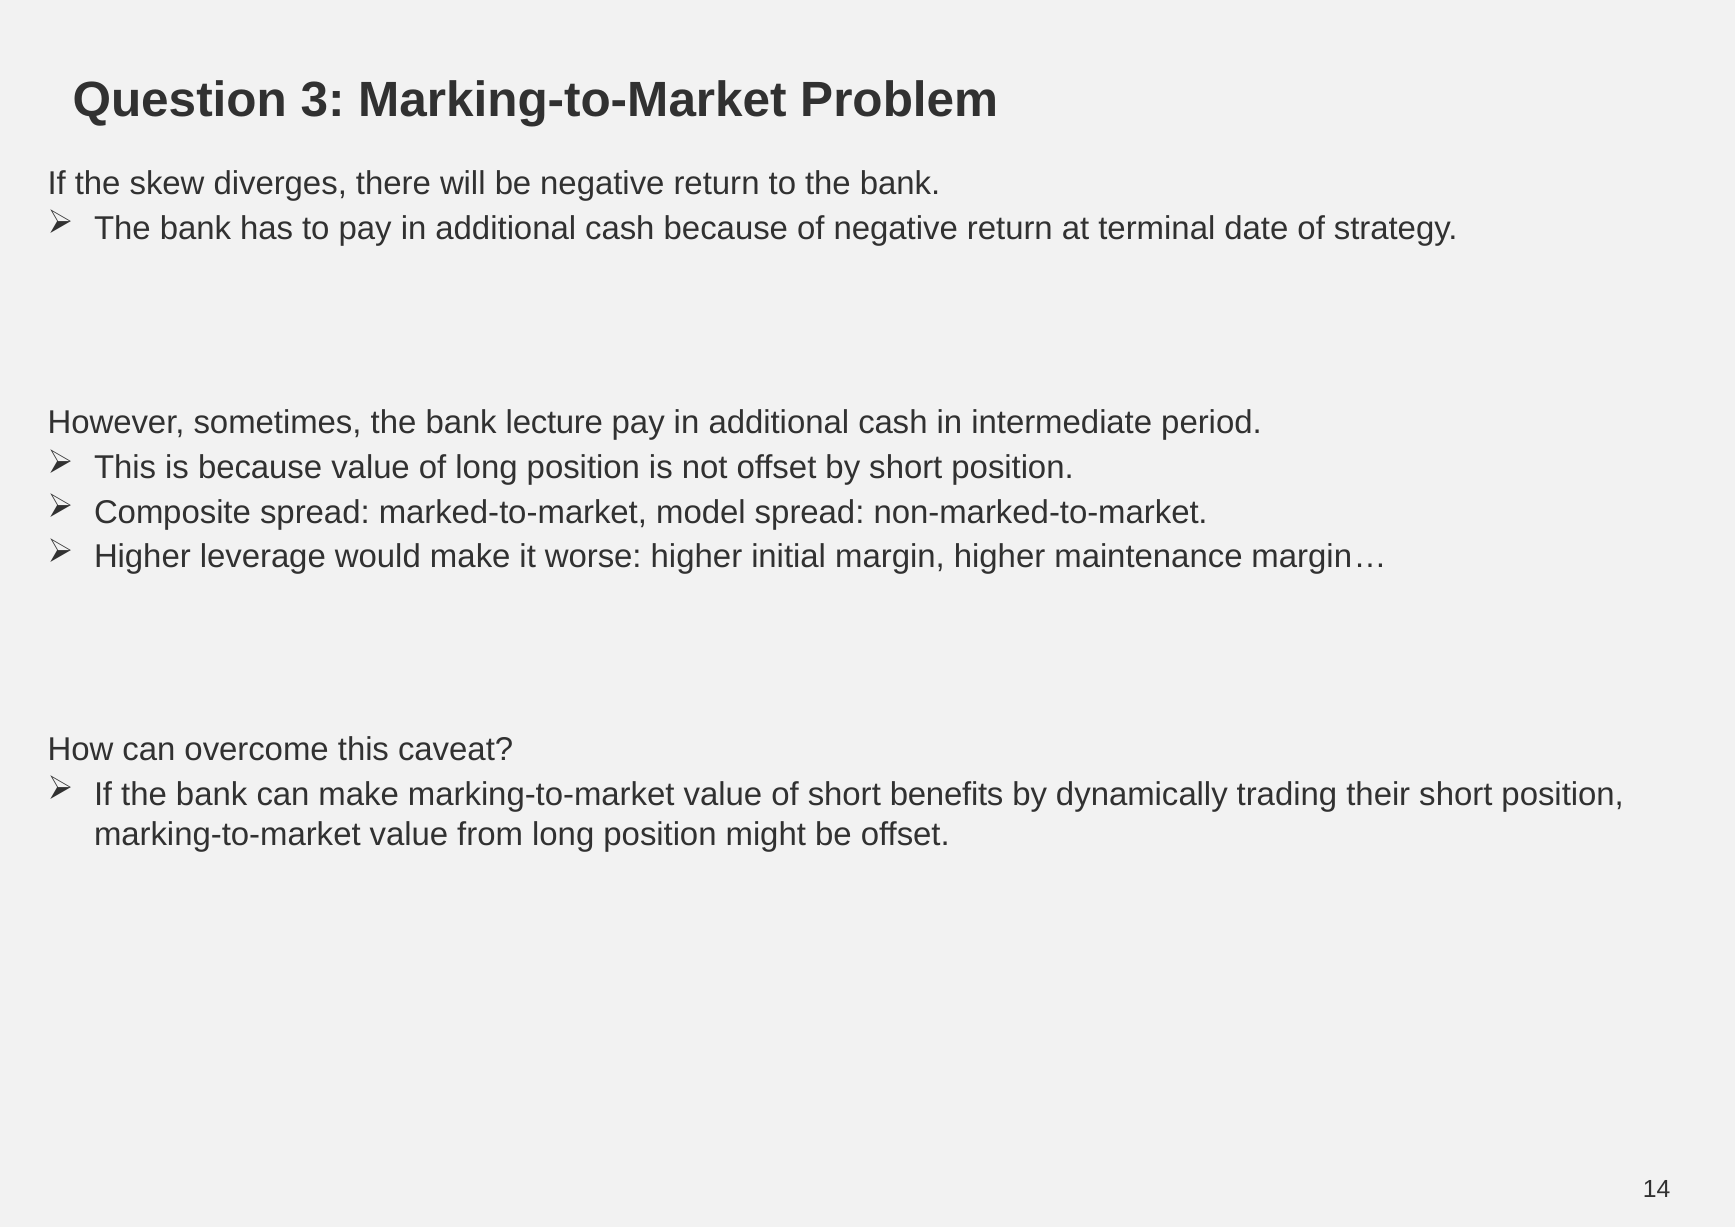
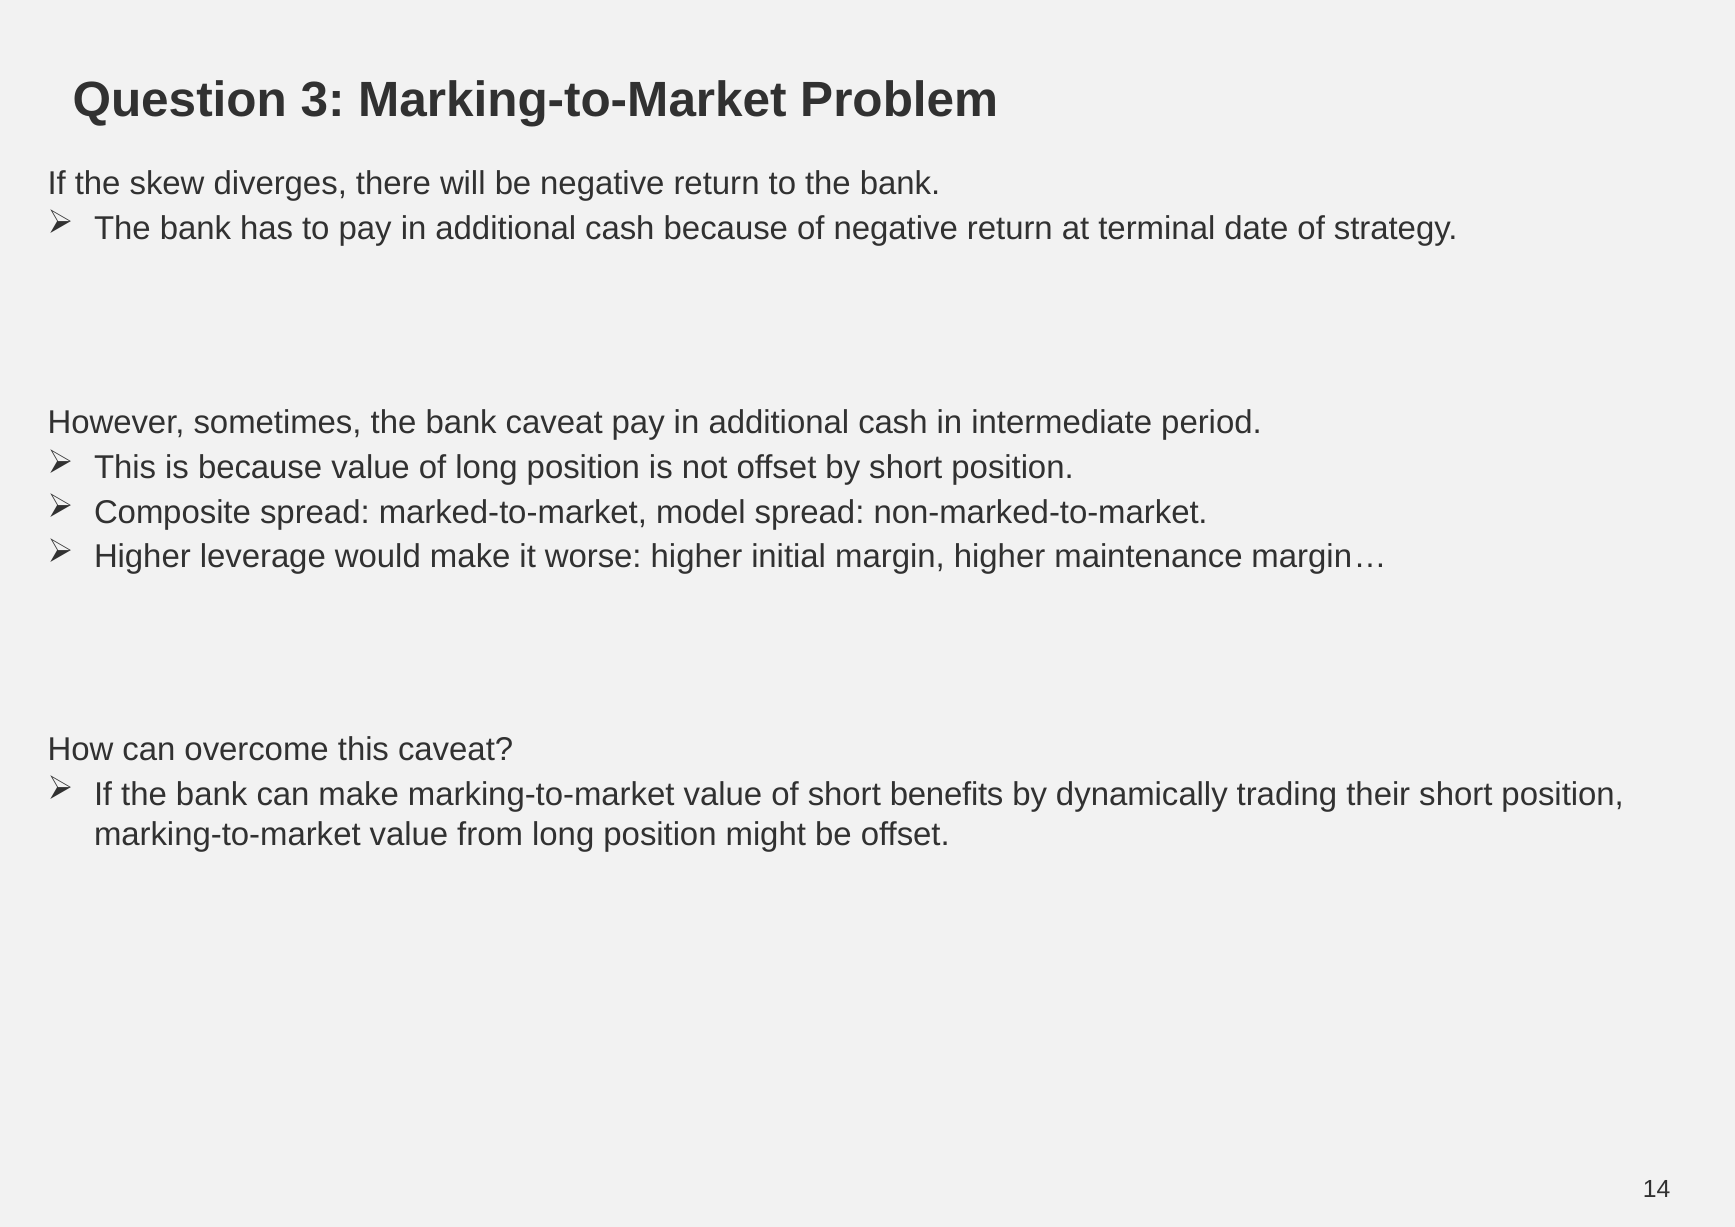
bank lecture: lecture -> caveat (554, 423)
